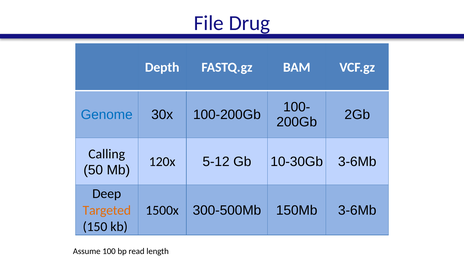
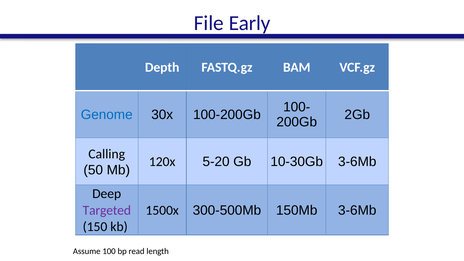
Drug: Drug -> Early (249, 23)
5-12: 5-12 -> 5-20 (216, 162)
Targeted colour: orange -> purple (107, 210)
